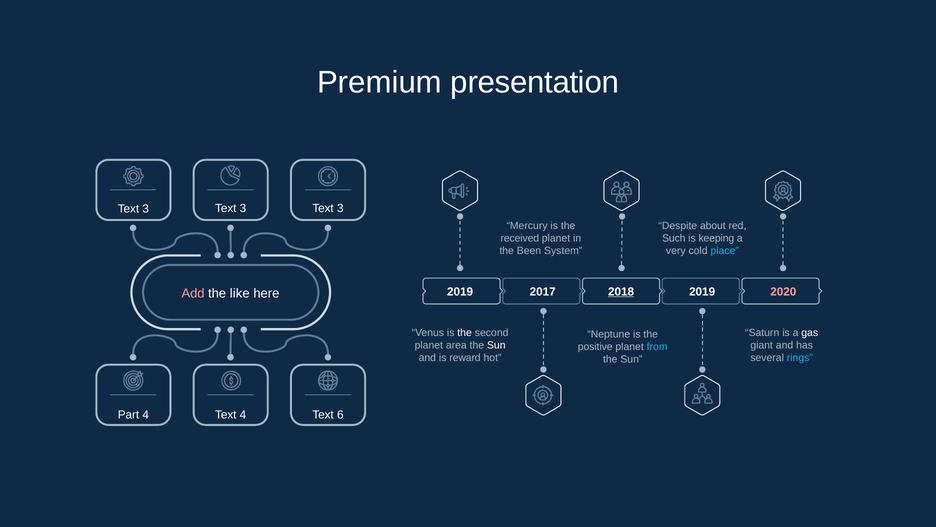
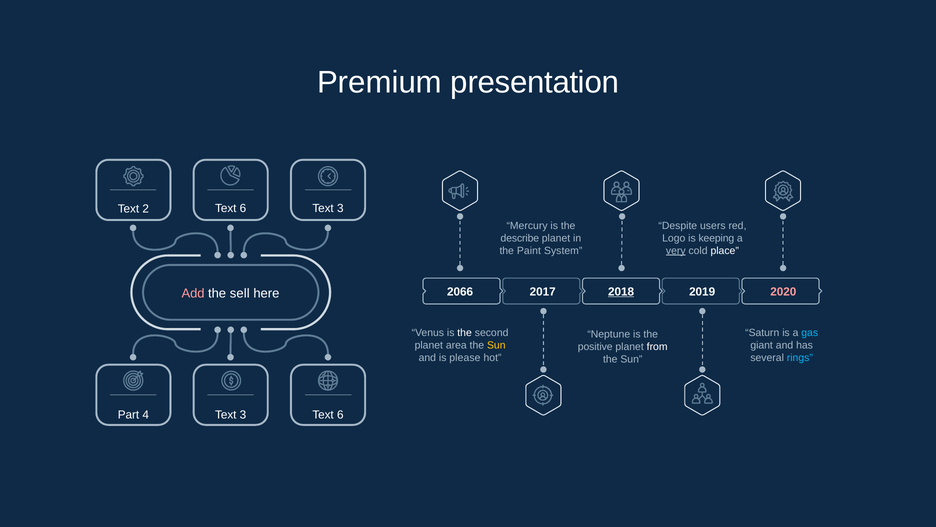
3: 3 -> 2 (146, 209)
3: 3 -> 6 (243, 208)
about: about -> users (713, 225)
received: received -> describe (520, 238)
Such: Such -> Logo (674, 238)
Been: Been -> Paint (529, 250)
very underline: none -> present (676, 250)
place colour: light blue -> white (725, 250)
2019: 2019 -> 2066 (460, 292)
like: like -> sell (240, 293)
gas colour: white -> light blue (810, 333)
Sun colour: white -> yellow (496, 345)
from colour: light blue -> white (657, 346)
reward: reward -> please (465, 357)
4 Text 4: 4 -> 3 (243, 414)
